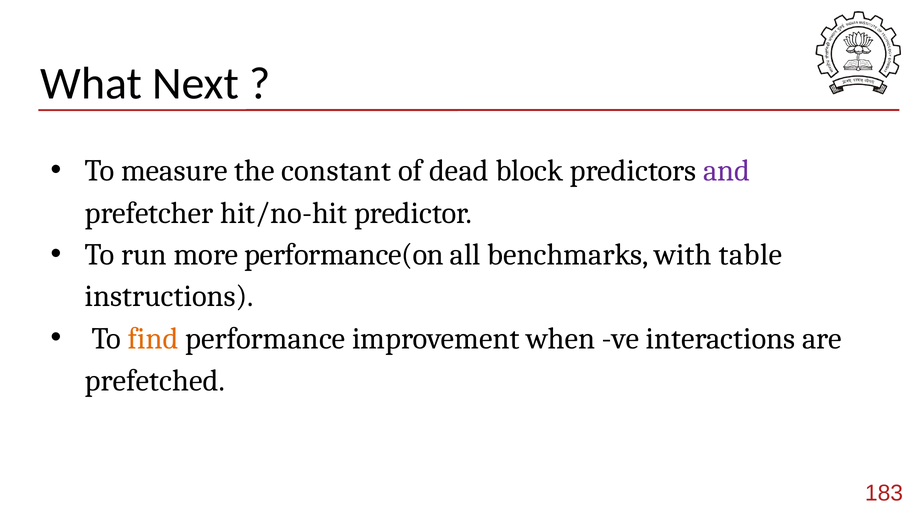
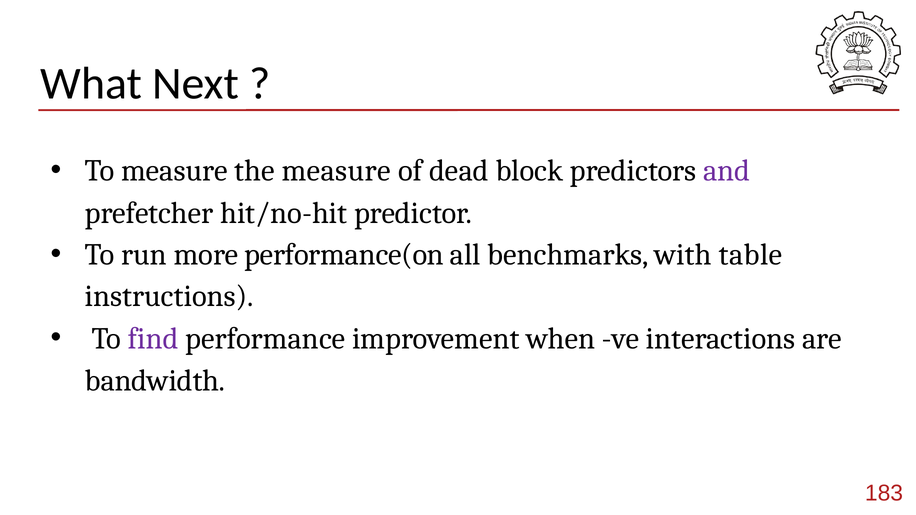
the constant: constant -> measure (336, 171)
find colour: orange -> purple (153, 339)
prefetched: prefetched -> bandwidth (155, 381)
